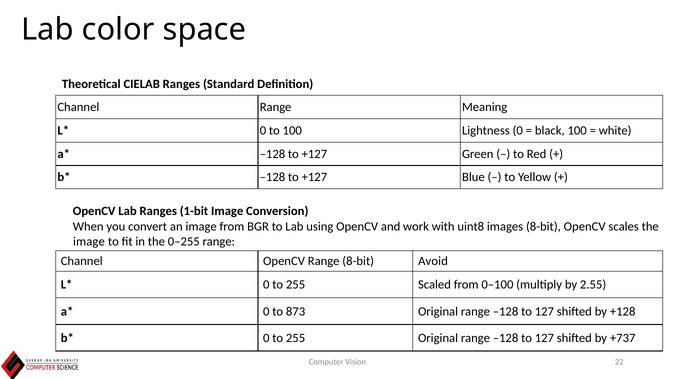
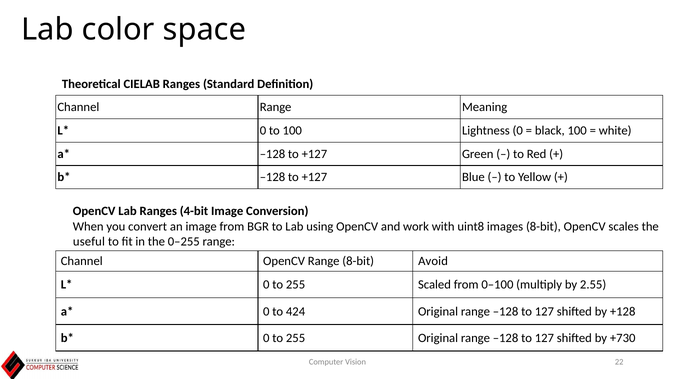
1-bit: 1-bit -> 4-bit (194, 212)
image: image -> useful (89, 242)
873: 873 -> 424 (296, 312)
+737: +737 -> +730 (623, 339)
